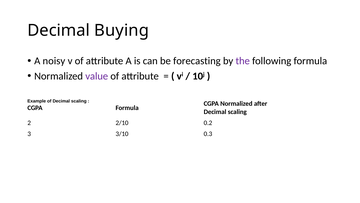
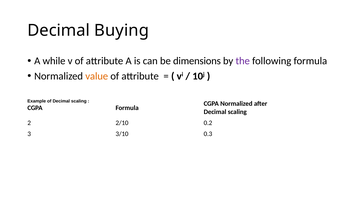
noisy: noisy -> while (54, 61)
forecasting: forecasting -> dimensions (197, 61)
value colour: purple -> orange (97, 76)
